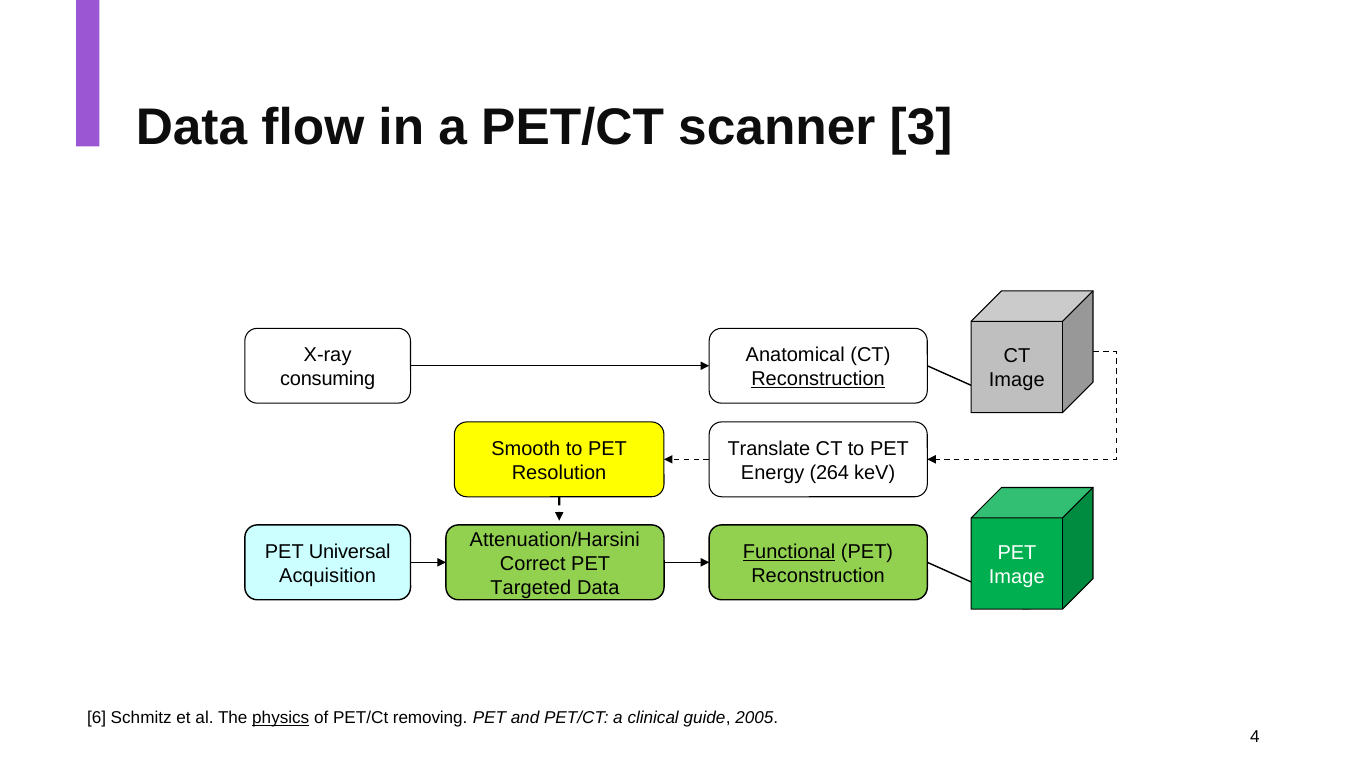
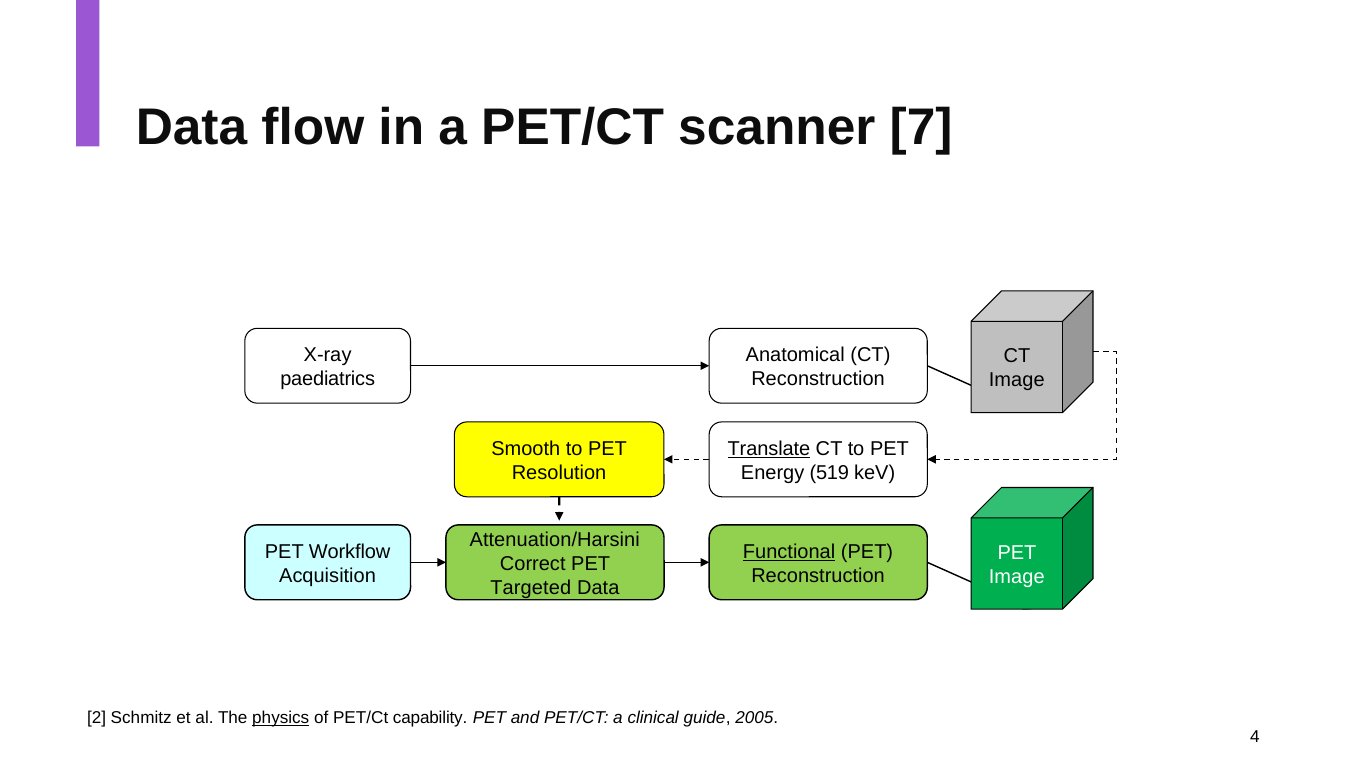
3: 3 -> 7 (921, 128)
consuming: consuming -> paediatrics (328, 379)
Reconstruction underline: present -> none (818, 379)
Translate underline: none -> present (769, 449)
264: 264 -> 519 (829, 473)
Universal: Universal -> Workflow (350, 551)
6: 6 -> 2 (97, 718)
removing: removing -> capability (430, 718)
